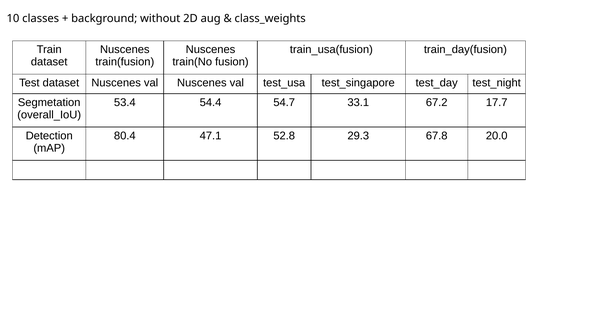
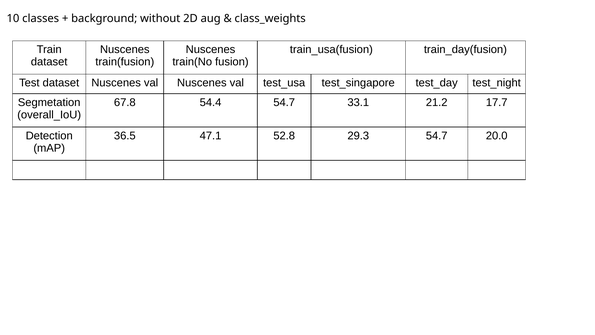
53.4: 53.4 -> 67.8 (125, 102)
67.2: 67.2 -> 21.2 (437, 102)
80.4: 80.4 -> 36.5 (125, 136)
29.3 67.8: 67.8 -> 54.7 (437, 136)
